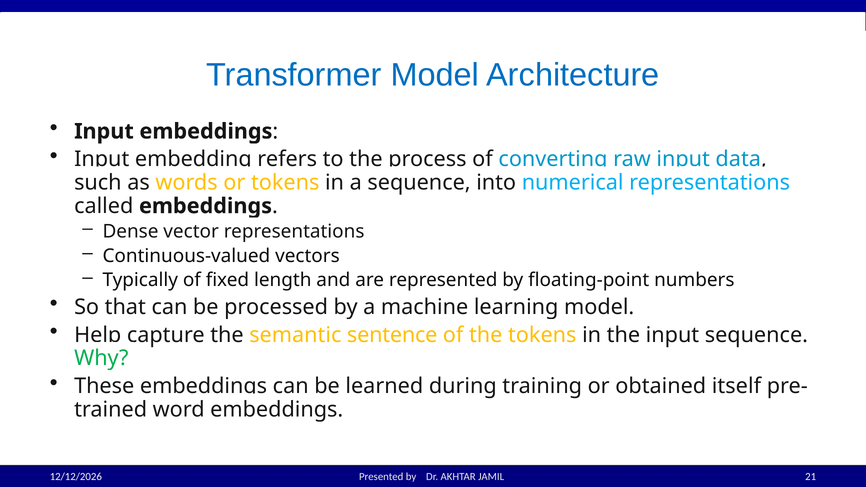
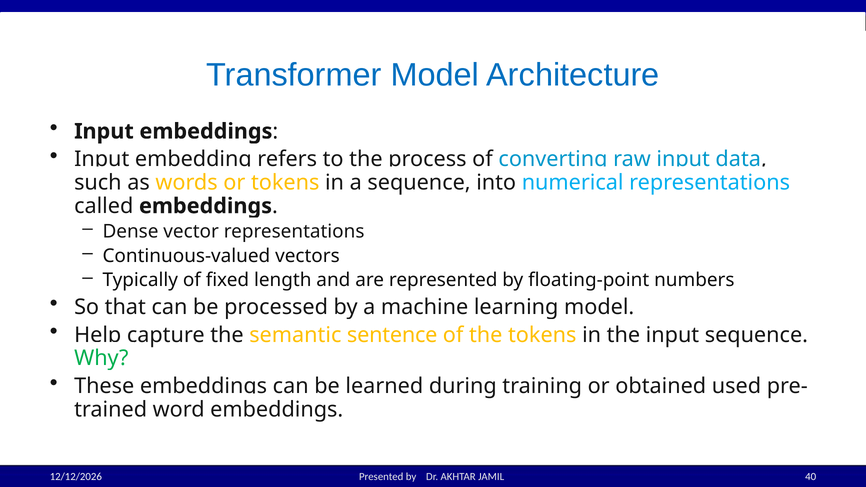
itself: itself -> used (736, 386)
21: 21 -> 40 (811, 477)
